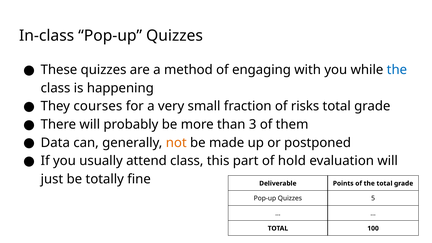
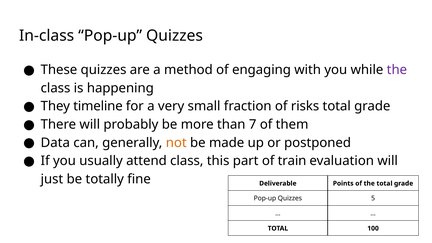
the colour: blue -> purple (397, 70)
courses: courses -> timeline (98, 106)
3: 3 -> 7 (253, 124)
hold: hold -> train (292, 161)
